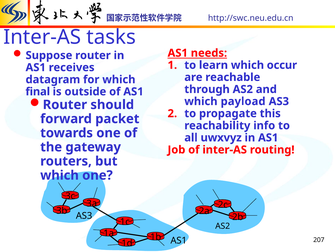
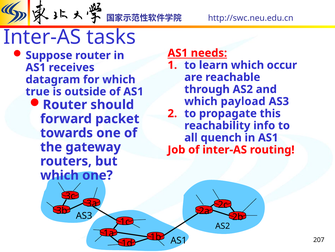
final: final -> true (38, 91)
uwxvyz: uwxvyz -> quench (221, 137)
